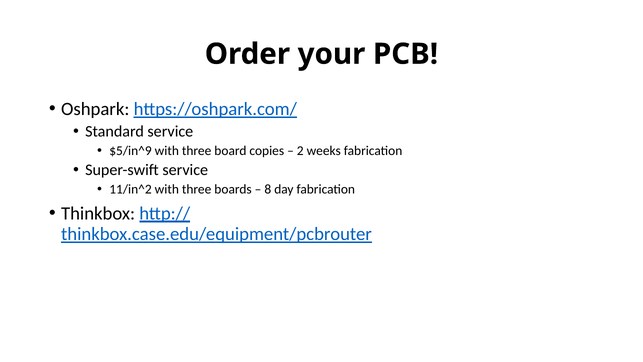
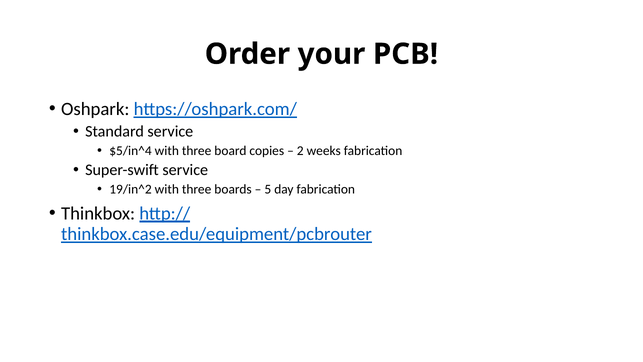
$5/in^9: $5/in^9 -> $5/in^4 (130, 151)
11/in^2: 11/in^2 -> 19/in^2 (130, 189)
8: 8 -> 5 (268, 189)
